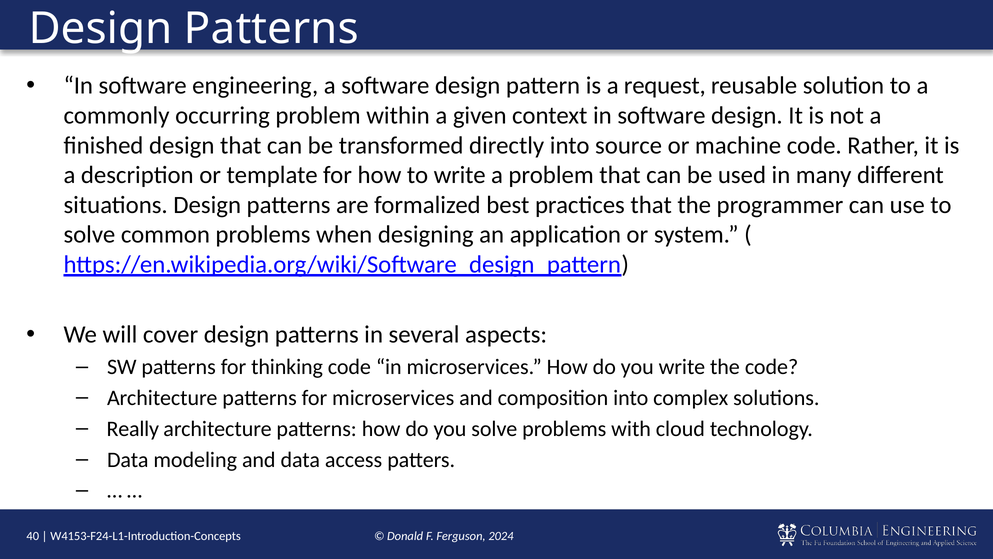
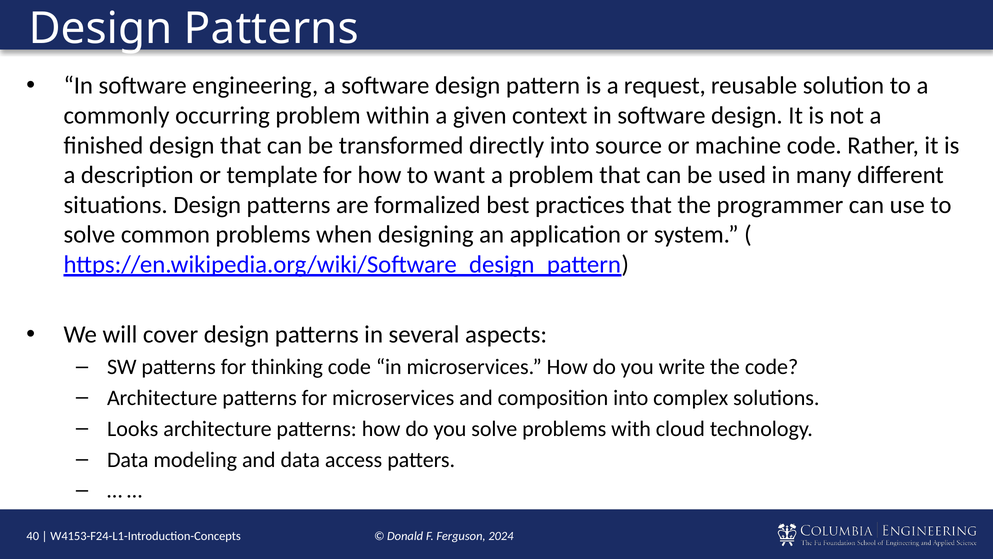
to write: write -> want (459, 175)
Really: Really -> Looks (133, 429)
